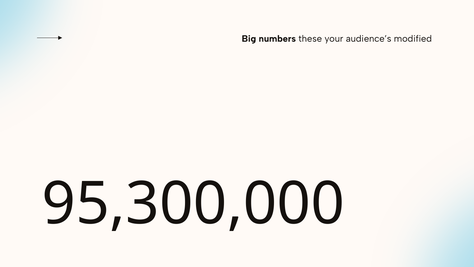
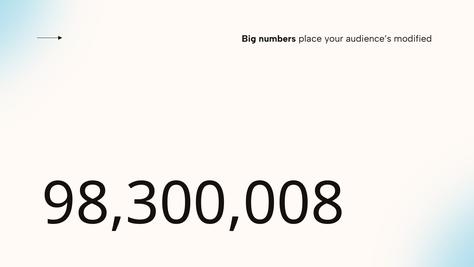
these: these -> place (310, 39)
95,300,000: 95,300,000 -> 98,300,008 (193, 204)
